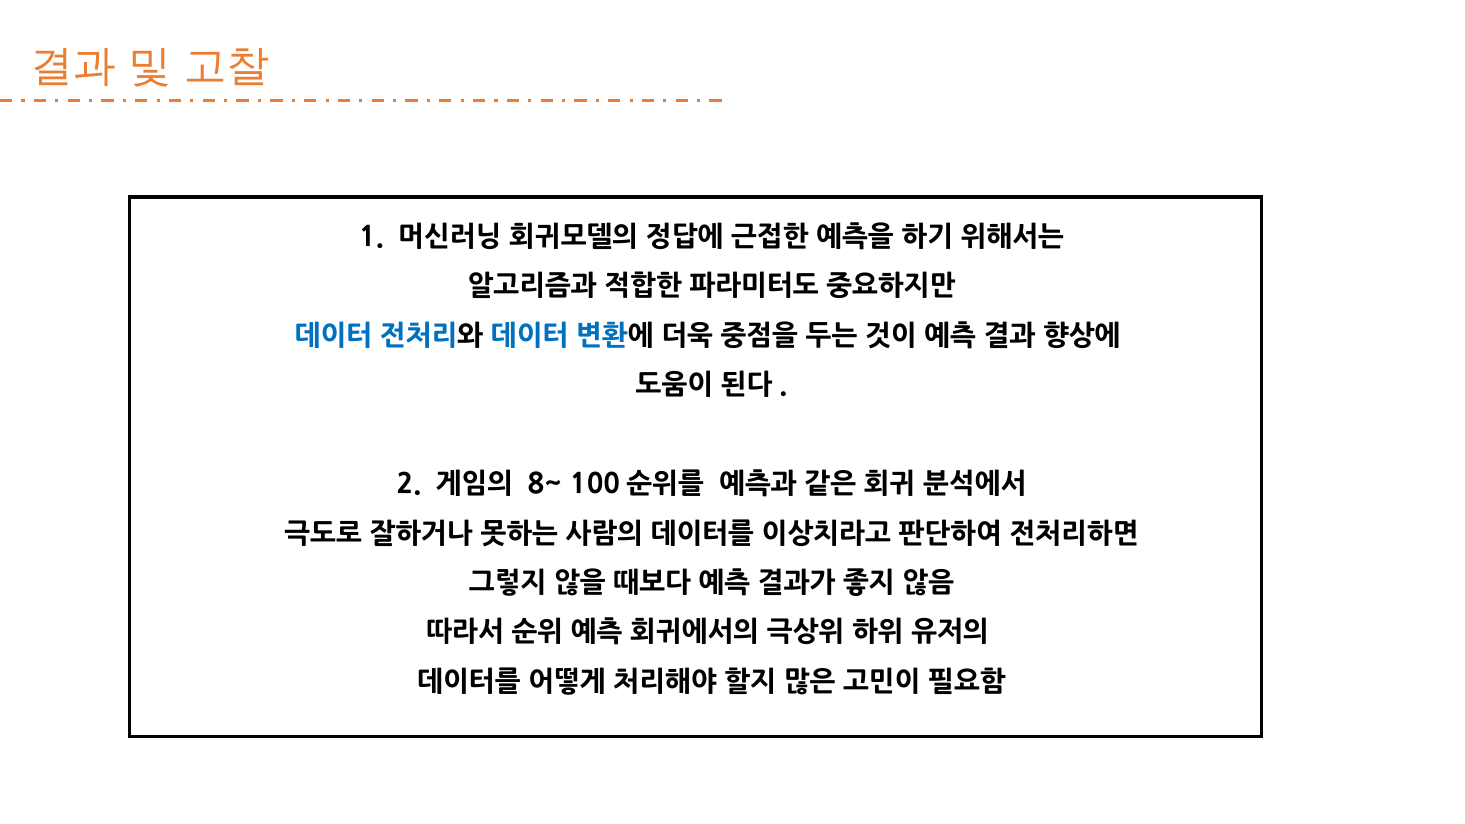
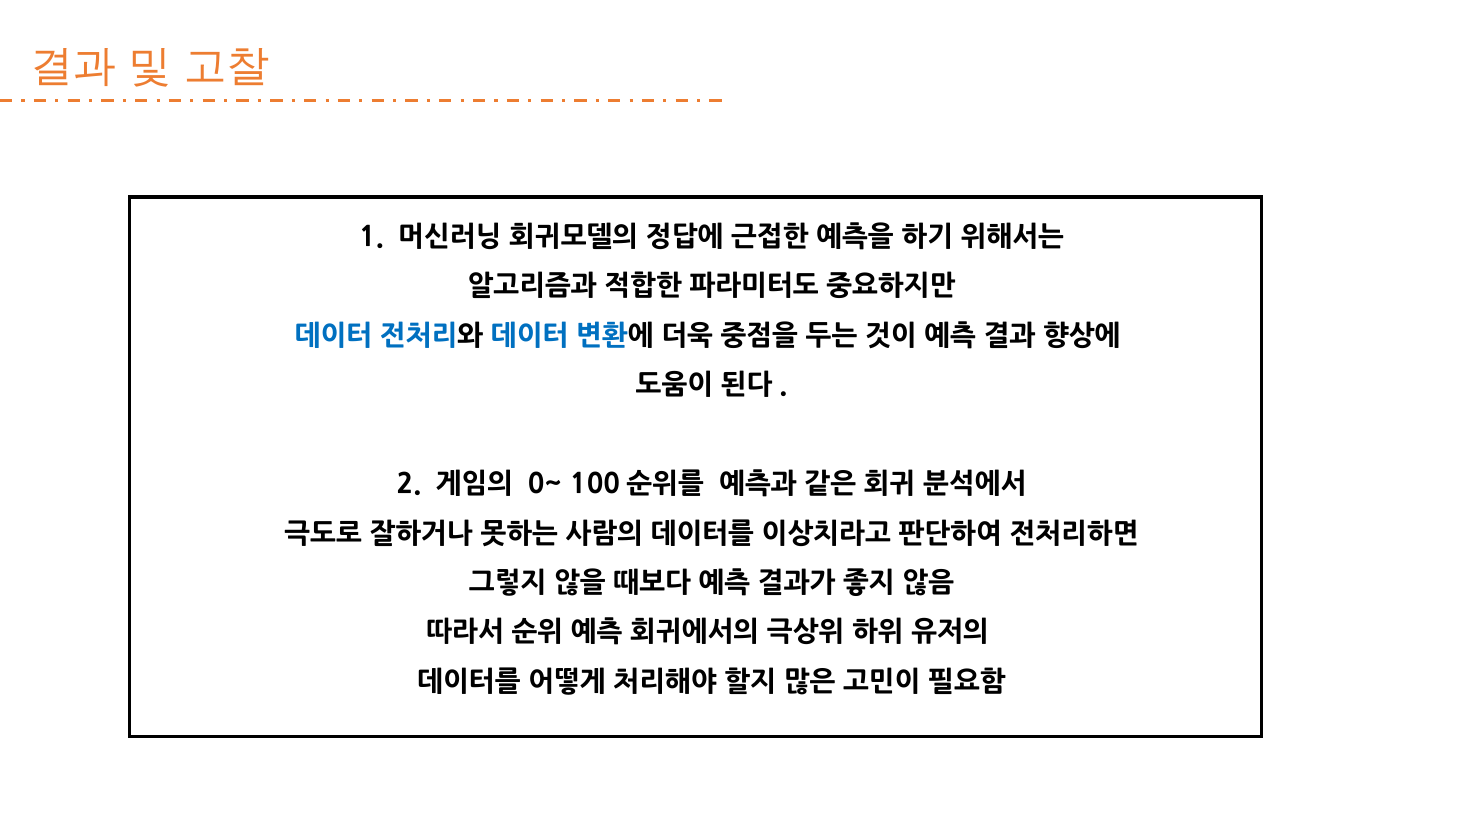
8~: 8~ -> 0~ (545, 485)
